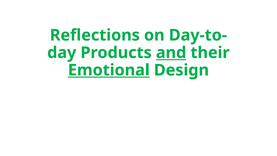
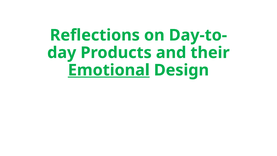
and underline: present -> none (171, 53)
